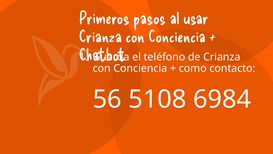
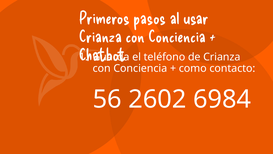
5108: 5108 -> 2602 (157, 99)
